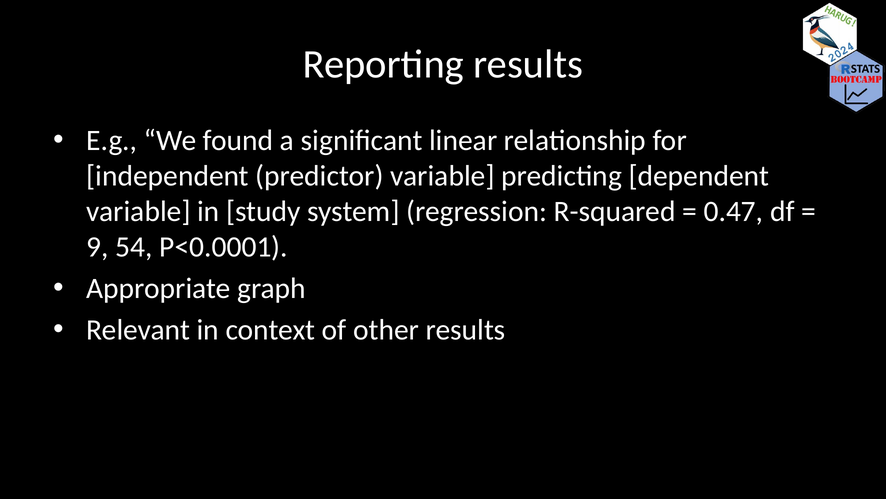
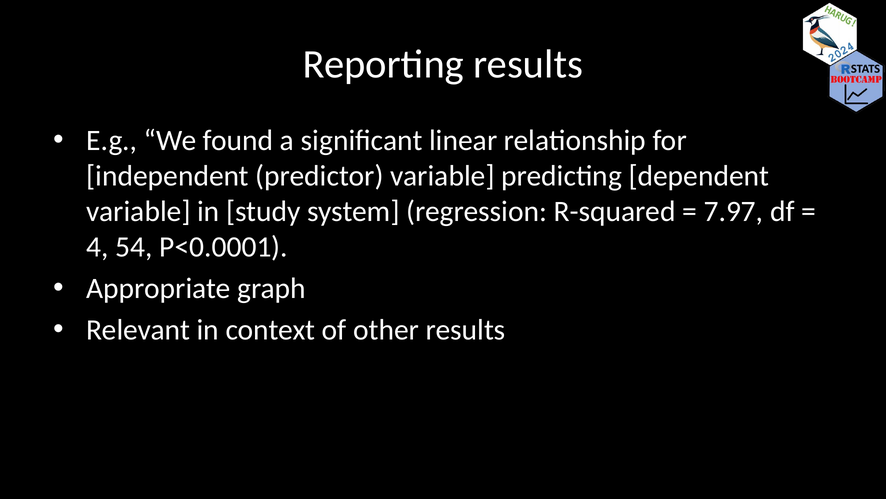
0.47: 0.47 -> 7.97 (733, 211)
9: 9 -> 4 (98, 247)
